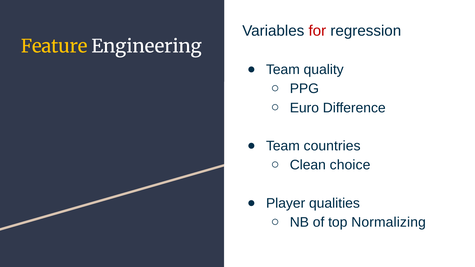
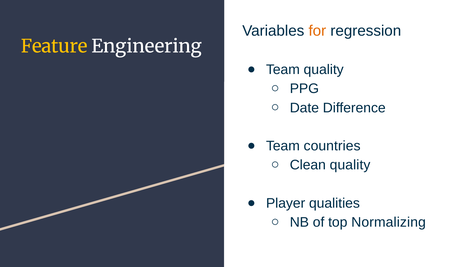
for colour: red -> orange (317, 31)
Euro: Euro -> Date (304, 108)
Clean choice: choice -> quality (350, 165)
